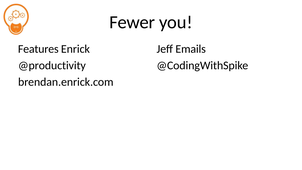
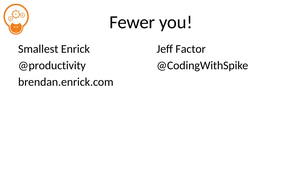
Features: Features -> Smallest (38, 49)
Emails: Emails -> Factor (191, 49)
